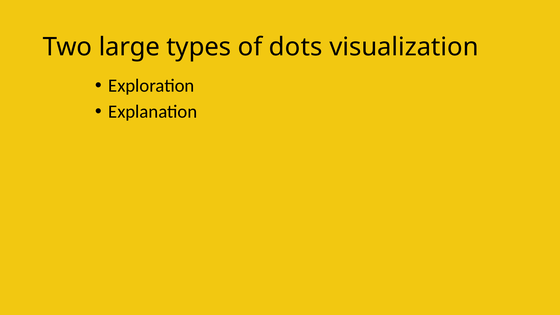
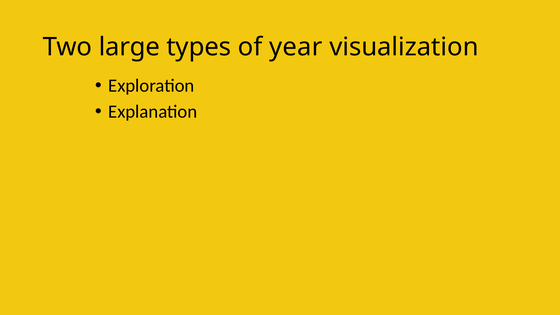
dots: dots -> year (296, 47)
